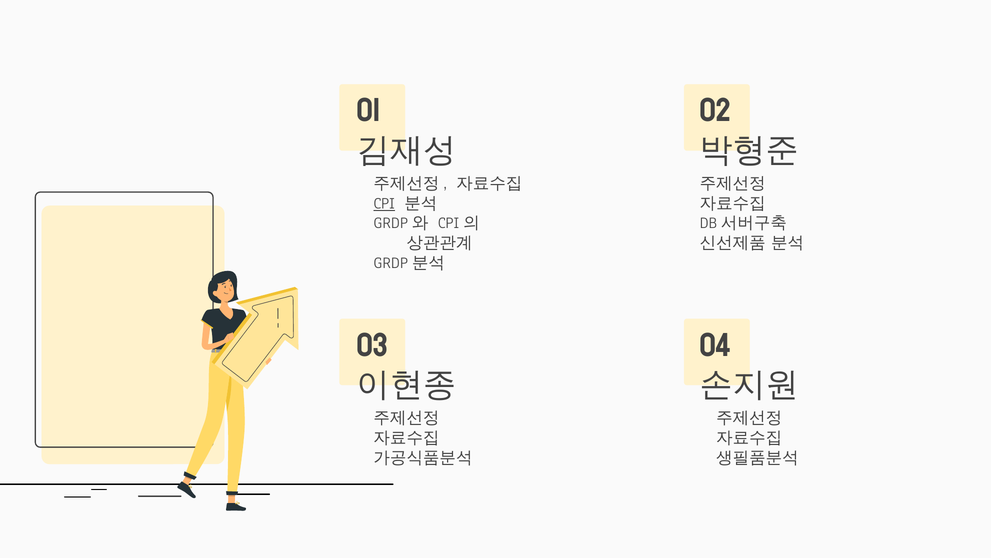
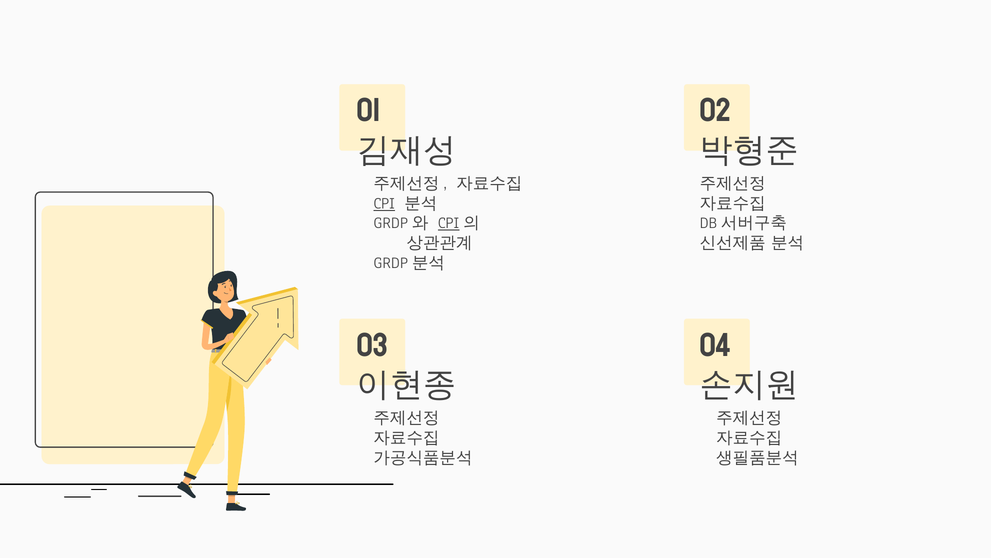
CPI underline: none -> present (449, 223)
